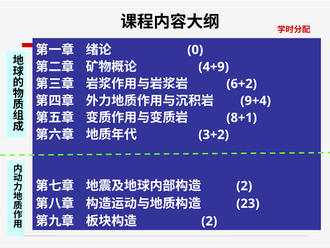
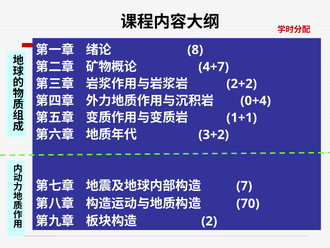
0: 0 -> 8 (195, 50)
4+9: 4+9 -> 4+7 (214, 67)
6+2: 6+2 -> 2+2 (242, 84)
9+4: 9+4 -> 0+4 (256, 101)
8+1: 8+1 -> 1+1 (242, 118)
2: 2 -> 7 (244, 186)
23: 23 -> 70 (248, 203)
